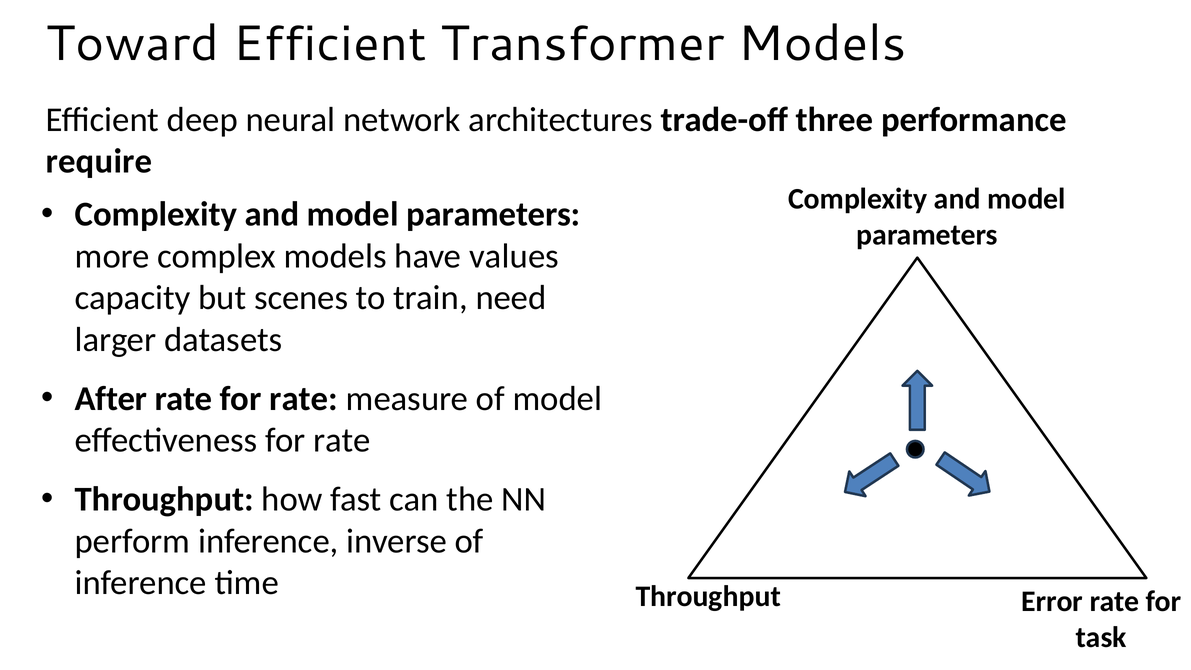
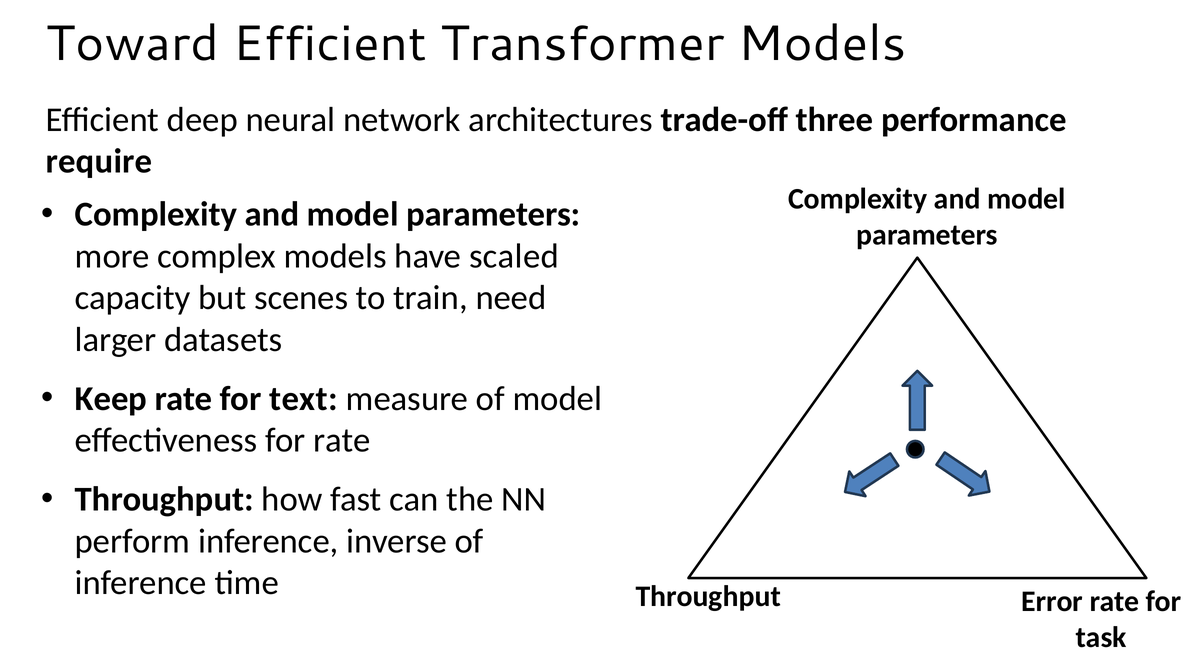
values: values -> scaled (514, 256)
After: After -> Keep (111, 399)
rate for rate: rate -> text (303, 399)
